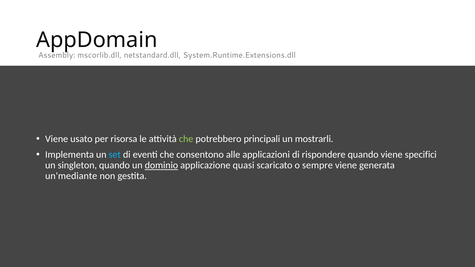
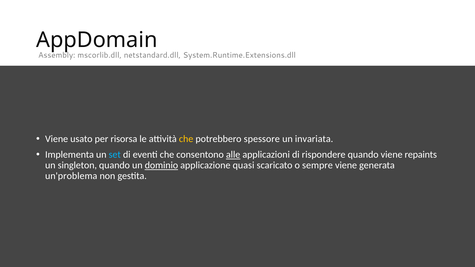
che colour: light green -> yellow (186, 139)
principali: principali -> spessore (262, 139)
mostrarli: mostrarli -> invariata (314, 139)
alle underline: none -> present (233, 155)
specifici: specifici -> repaints (421, 155)
un'mediante: un'mediante -> un'problema (71, 176)
